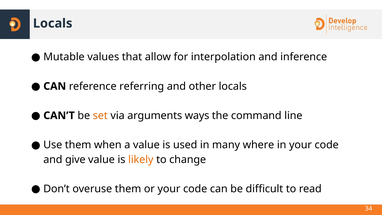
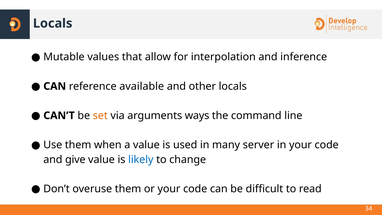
referring: referring -> available (142, 86)
where: where -> server (258, 145)
likely colour: orange -> blue (141, 159)
